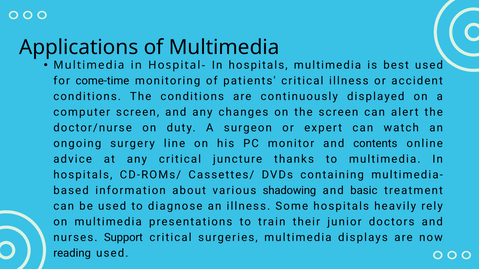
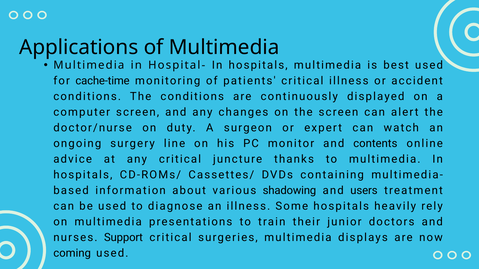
come-time: come-time -> cache-time (103, 81)
basic: basic -> users (364, 191)
reading: reading -> coming (72, 254)
